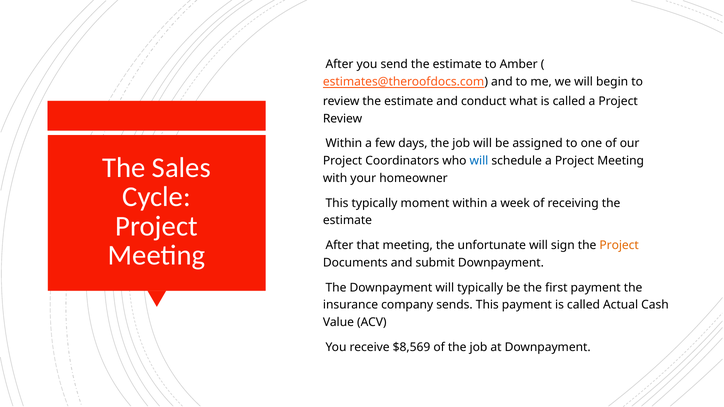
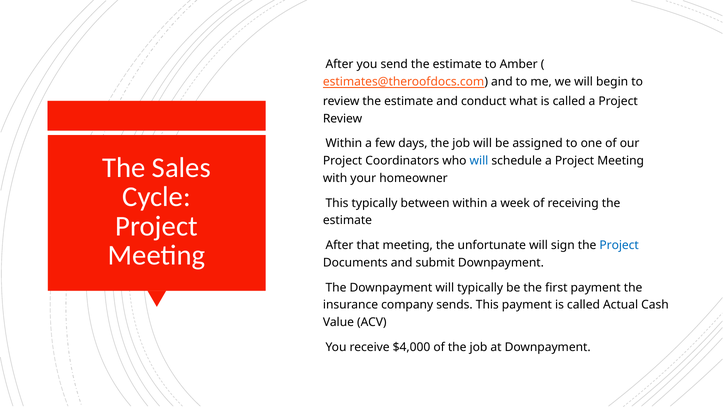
moment: moment -> between (425, 203)
Project colour: orange -> blue (619, 245)
$8,569: $8,569 -> $4,000 (412, 347)
